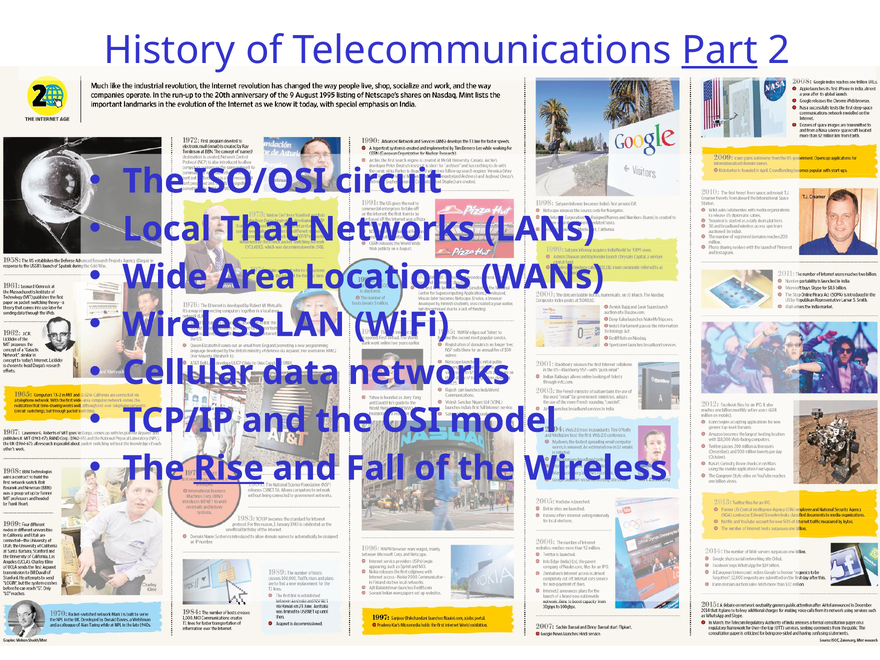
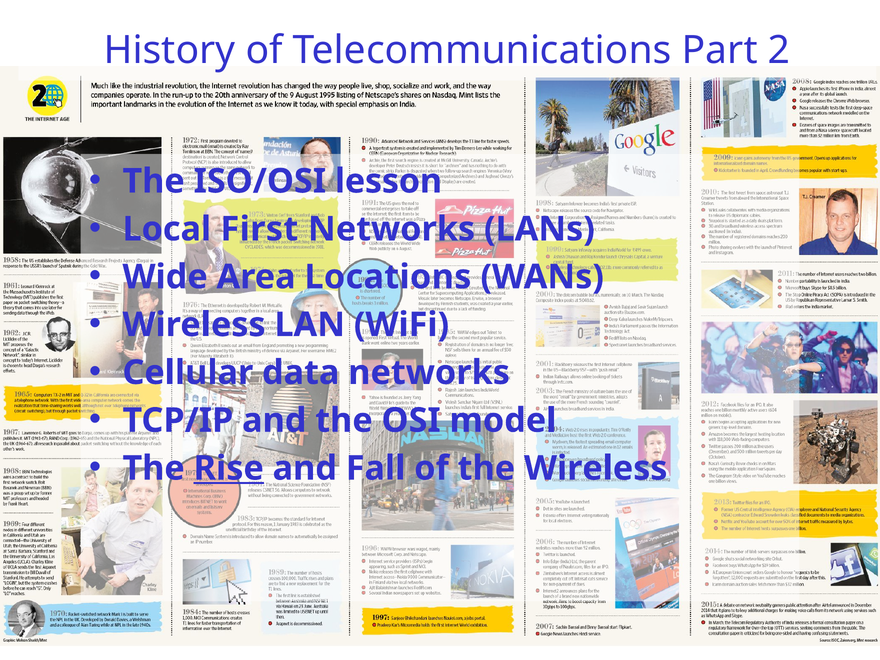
Part underline: present -> none (720, 50)
circuit: circuit -> lesson (388, 181)
That: That -> First (259, 229)
